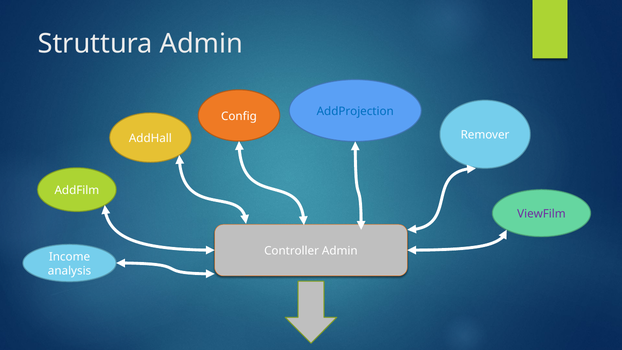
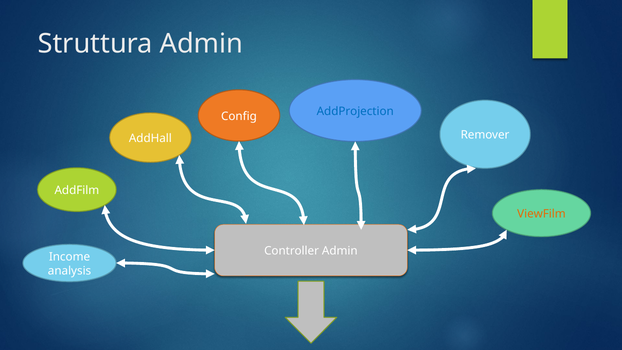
ViewFilm colour: purple -> orange (541, 214)
